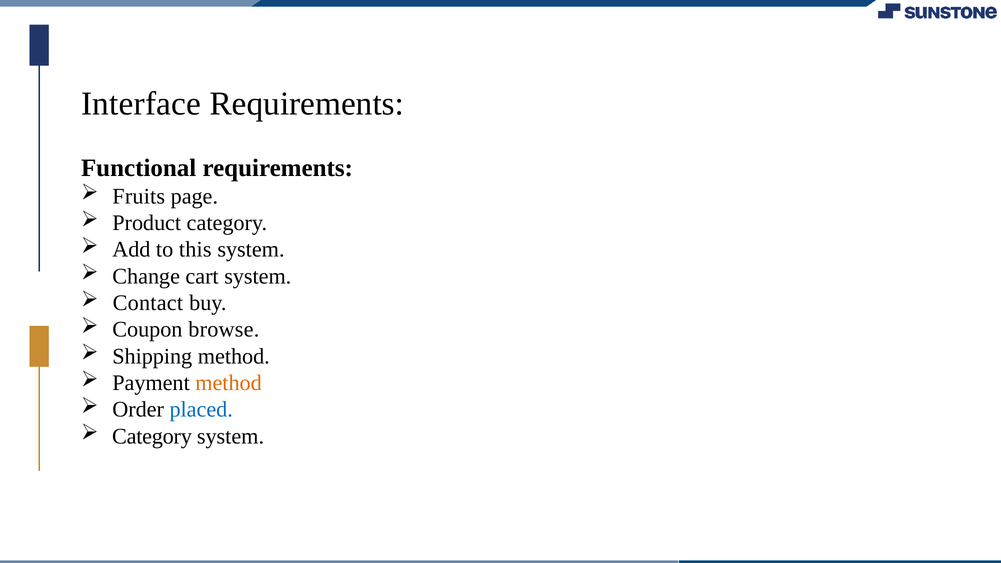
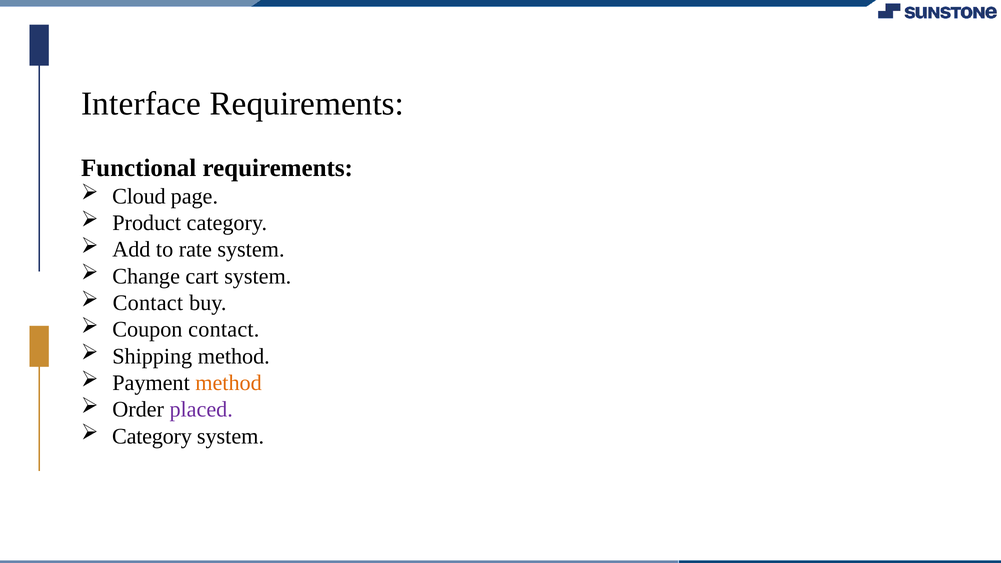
Fruits: Fruits -> Cloud (139, 196)
this: this -> rate (195, 250)
Coupon browse: browse -> contact (224, 330)
placed colour: blue -> purple (201, 410)
